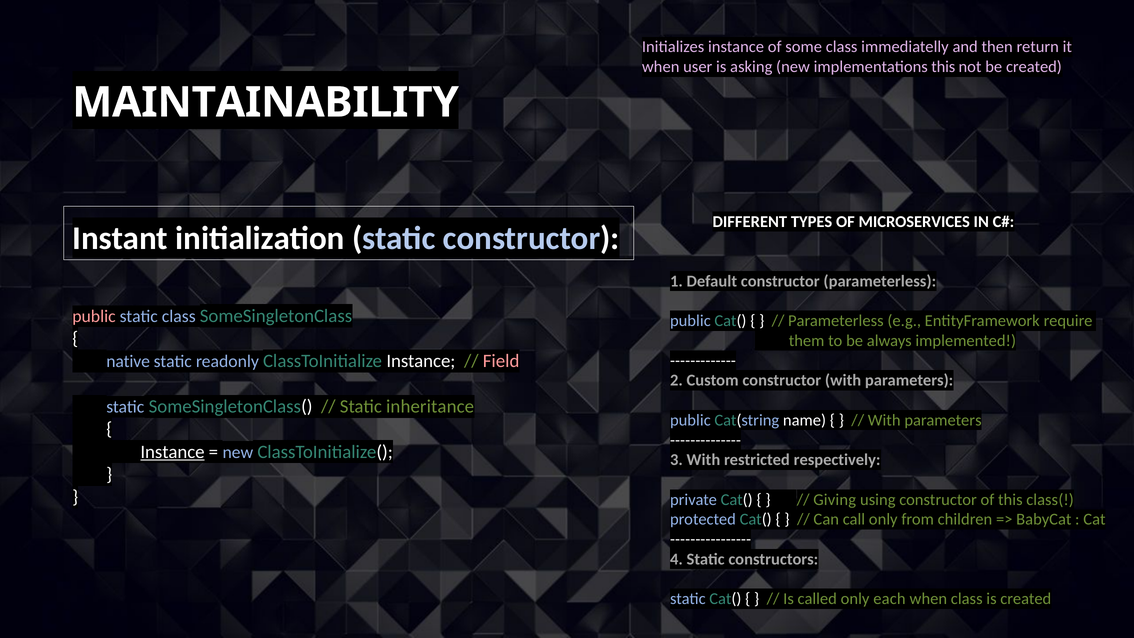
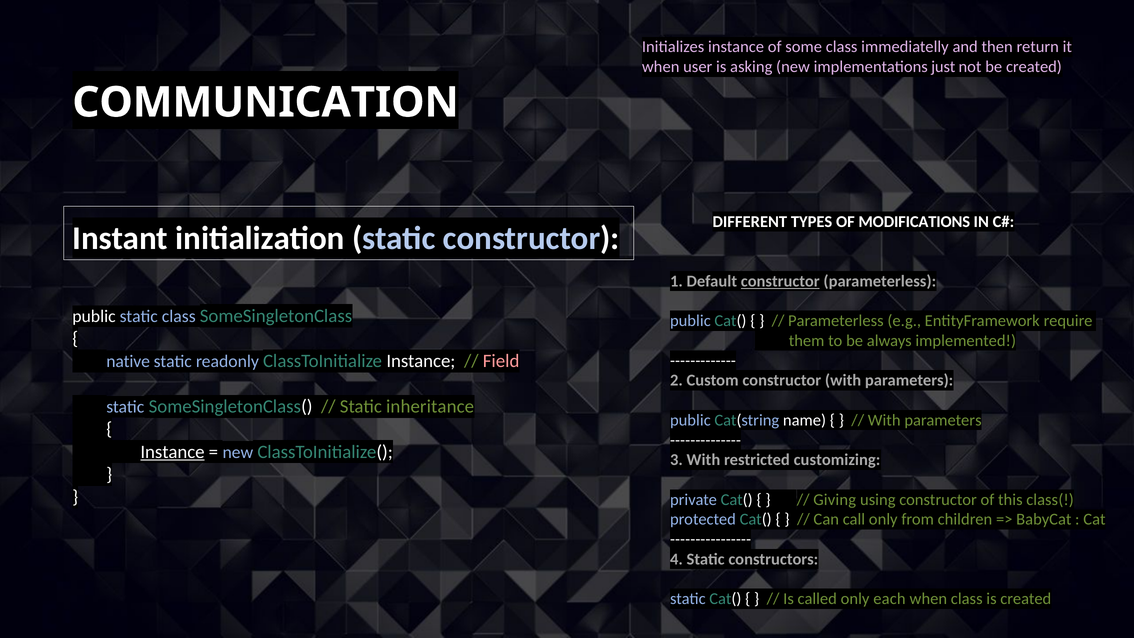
implementations this: this -> just (943, 67)
MAINTAINABILITY: MAINTAINABILITY -> COMMUNICATION (266, 102)
MICROSERVICES: MICROSERVICES -> MODIFICATIONS (914, 222)
constructor underline: none -> present (780, 281)
public colour: pink -> white (94, 316)
respectively: respectively -> customizing (837, 460)
